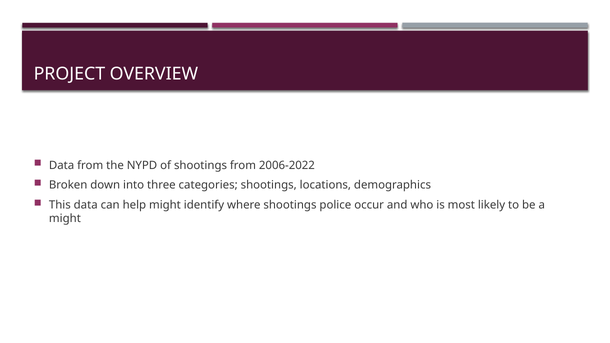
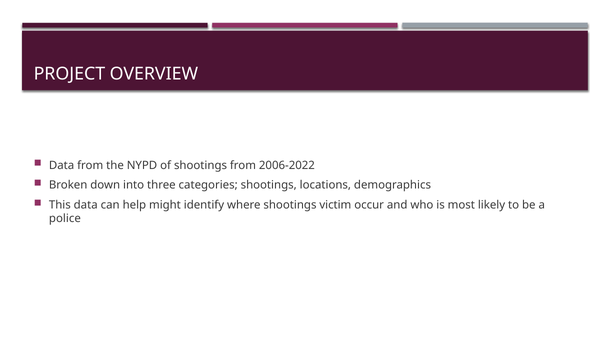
police: police -> victim (335, 205)
might: might -> police (65, 219)
